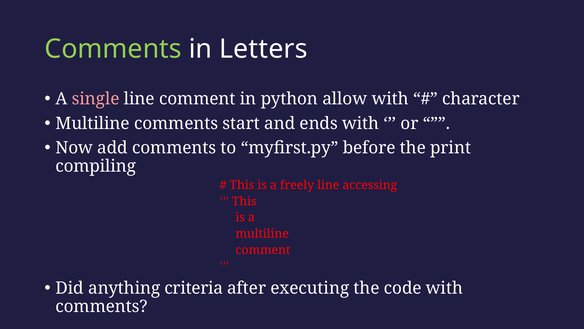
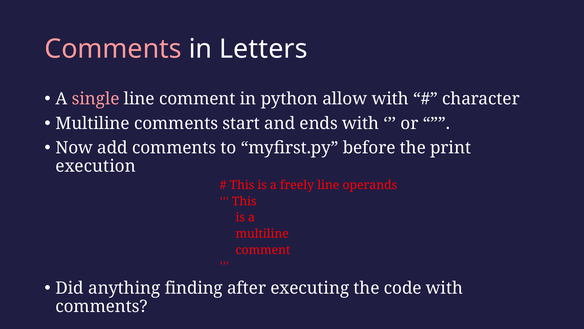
Comments colour: light green -> pink (113, 49)
compiling: compiling -> execution (96, 166)
accessing: accessing -> operands (370, 185)
criteria: criteria -> finding (194, 288)
